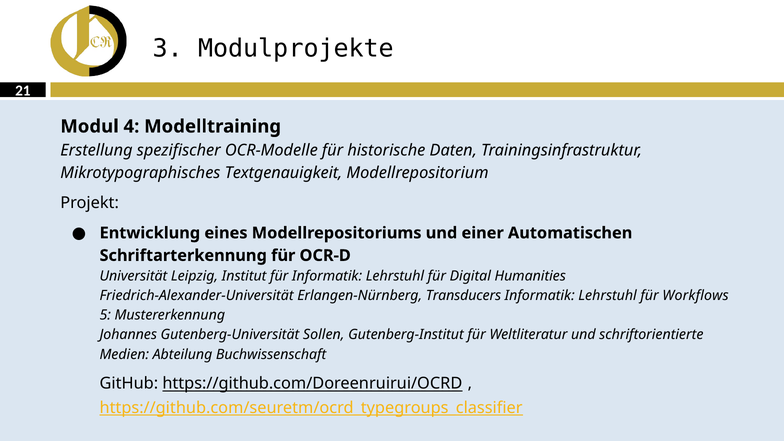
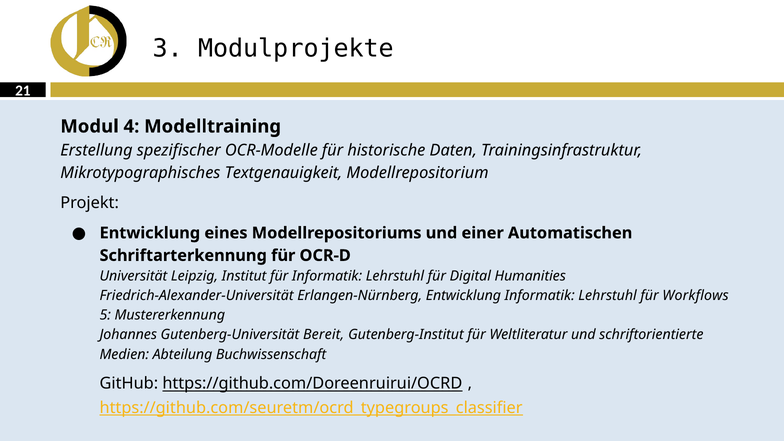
Erlangen-Nürnberg Transducers: Transducers -> Entwicklung (463, 296)
Sollen: Sollen -> Bereit (324, 335)
